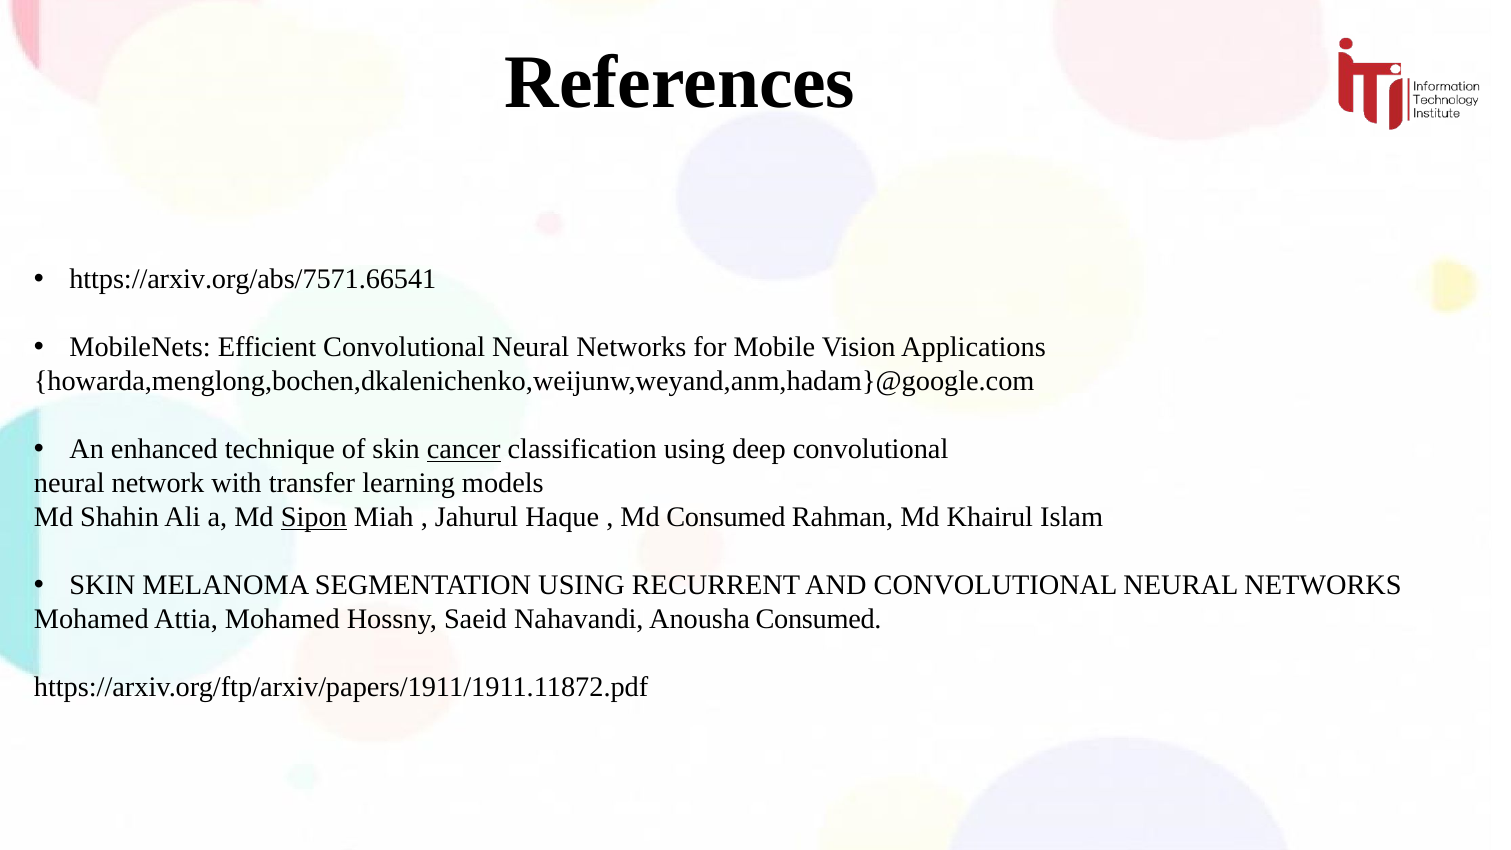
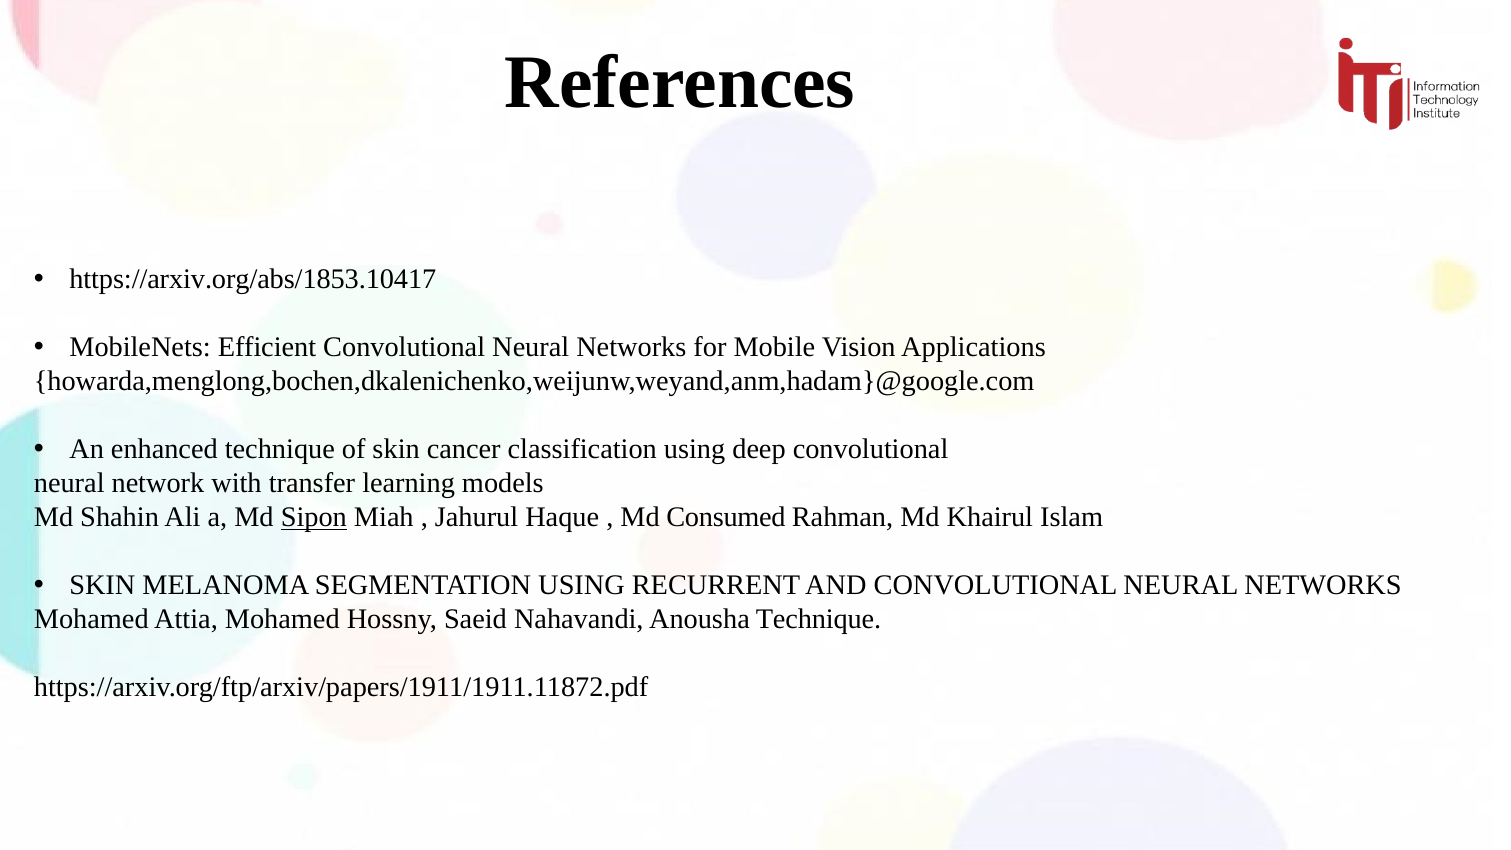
https://arxiv.org/abs/7571.66541: https://arxiv.org/abs/7571.66541 -> https://arxiv.org/abs/1853.10417 (253, 279)
cancer underline: present -> none (464, 449)
Anousha Consumed: Consumed -> Technique (818, 619)
